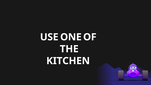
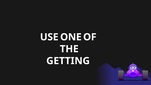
KITCHEN: KITCHEN -> GETTING (68, 61)
